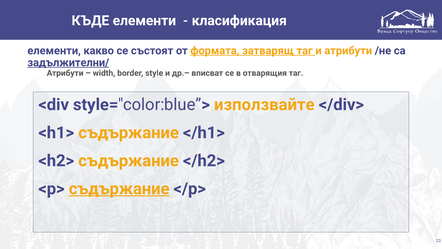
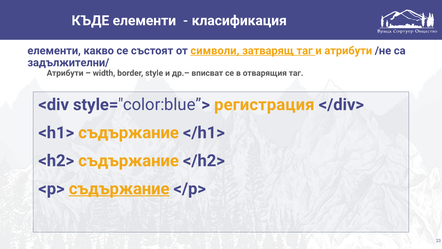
формата: формата -> символи (215, 51)
задължителни/ underline: present -> none (68, 63)
използвайте: използвайте -> регистрация (264, 105)
